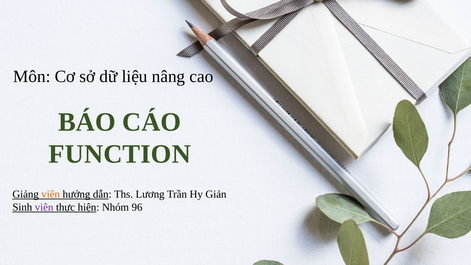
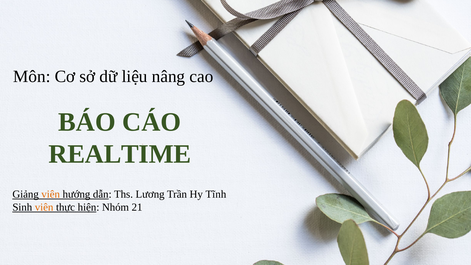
FUNCTION: FUNCTION -> REALTIME (120, 154)
Giản: Giản -> Tĩnh (216, 194)
viên colour: purple -> orange (44, 207)
96: 96 -> 21 (137, 207)
